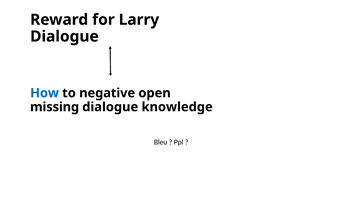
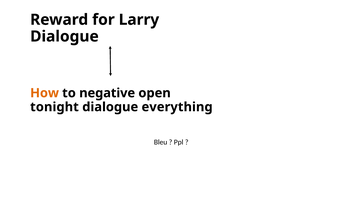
How colour: blue -> orange (45, 93)
missing: missing -> tonight (54, 107)
knowledge: knowledge -> everything (177, 107)
